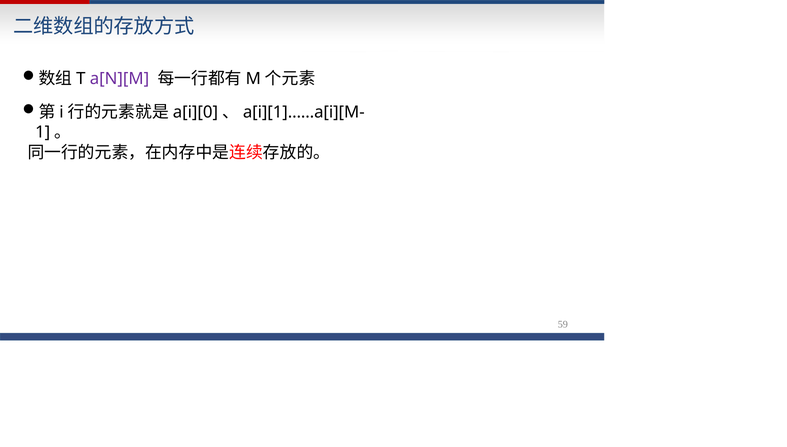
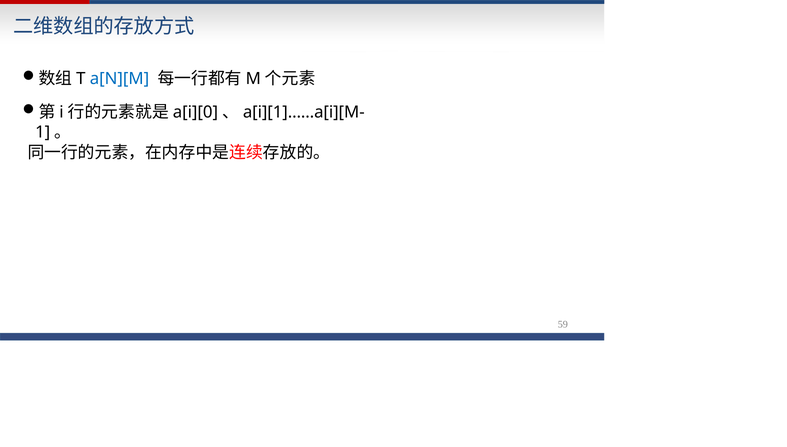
a[N][M colour: purple -> blue (119, 79)
